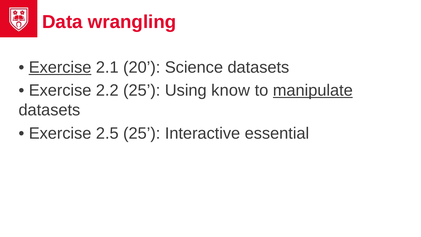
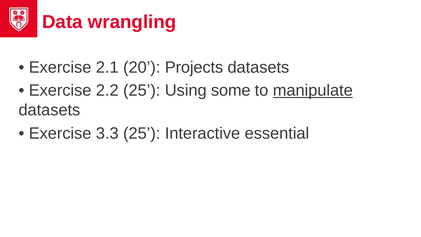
Exercise underline: present -> none (60, 67)
Science: Science -> Projects (194, 67)
know: know -> some (231, 90)
2.5: 2.5 -> 3.3 (107, 133)
